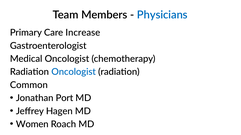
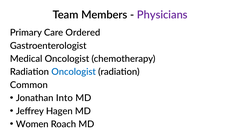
Physicians colour: blue -> purple (162, 15)
Increase: Increase -> Ordered (83, 33)
Port: Port -> Into (64, 98)
